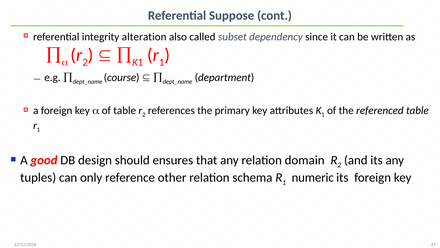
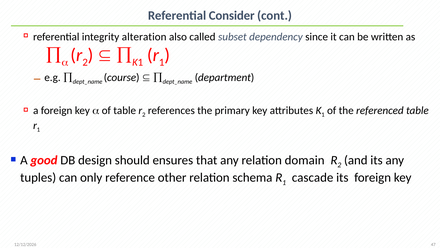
Suppose: Suppose -> Consider (232, 16)
numeric: numeric -> cascade (313, 177)
